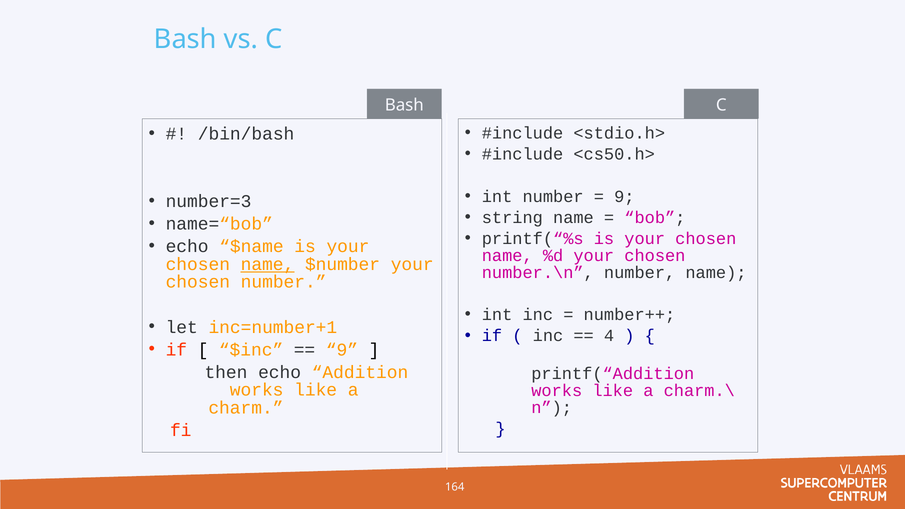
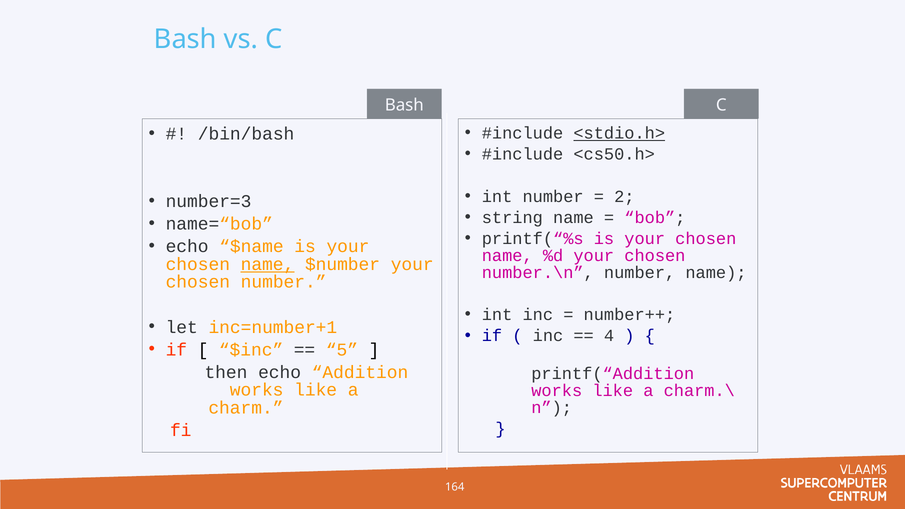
<stdio.h> underline: none -> present (619, 133)
9: 9 -> 2 (624, 196)
9: 9 -> 5 (342, 350)
